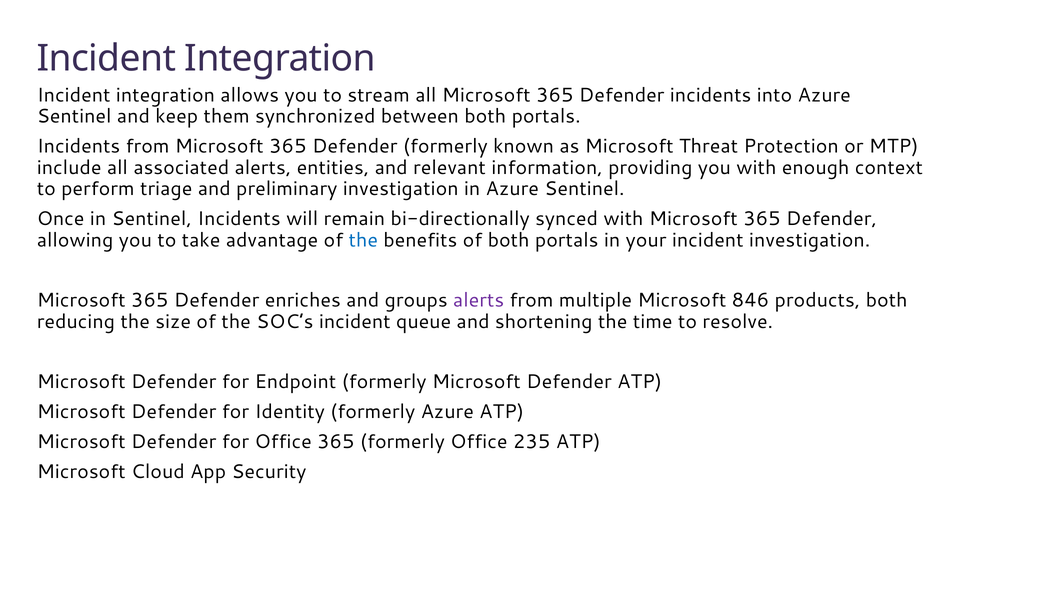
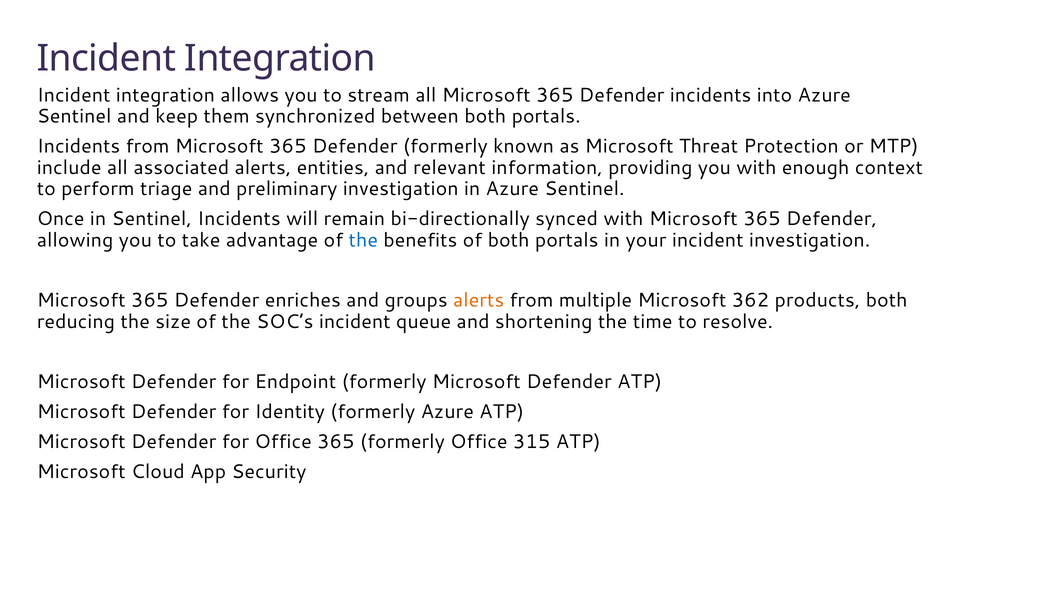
alerts colour: purple -> orange (479, 300)
846: 846 -> 362 (750, 300)
235: 235 -> 315 (532, 442)
